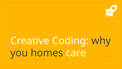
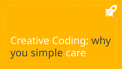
homes: homes -> simple (47, 53)
